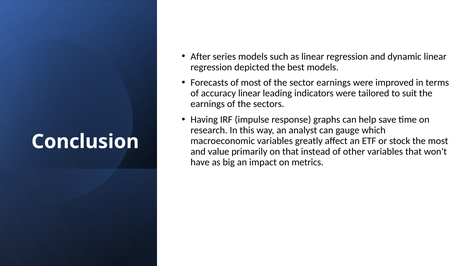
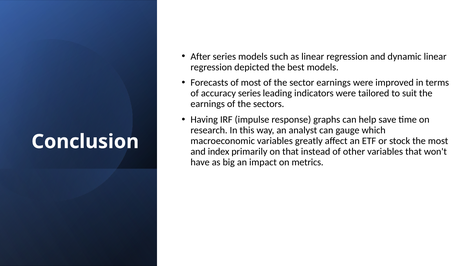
accuracy linear: linear -> series (249, 94)
value: value -> index (219, 152)
